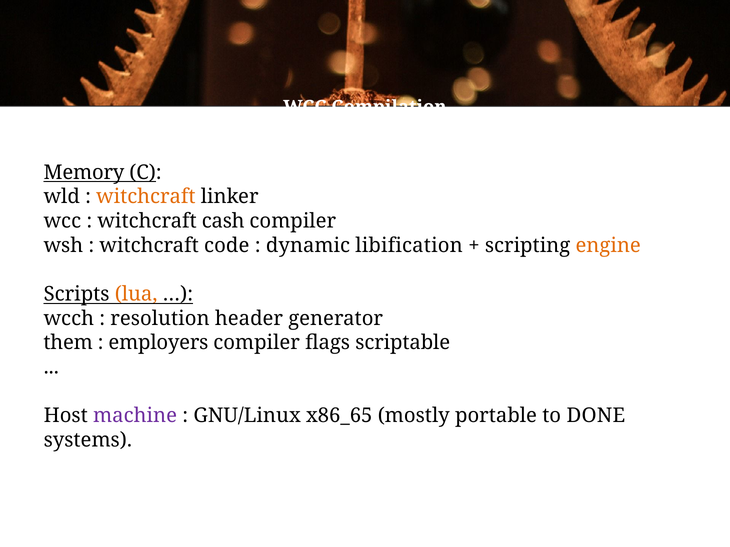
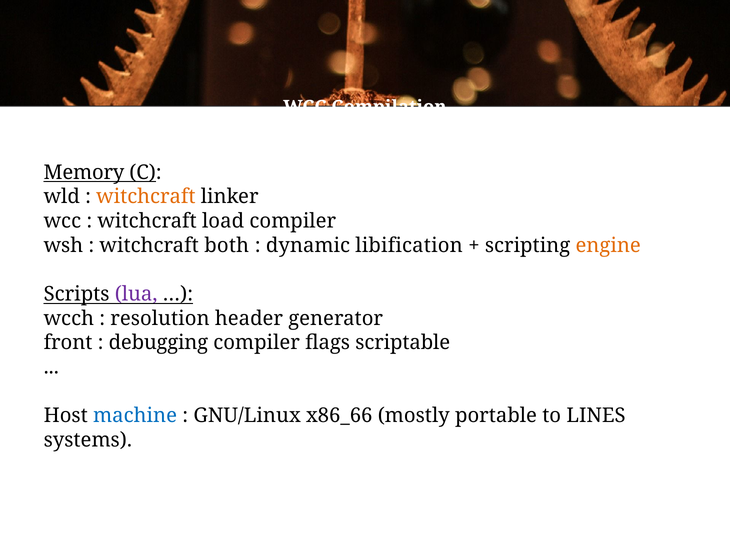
cash: cash -> load (223, 221)
code: code -> both (227, 246)
lua colour: orange -> purple (136, 294)
them: them -> front (68, 343)
employers: employers -> debugging (158, 343)
machine colour: purple -> blue (135, 416)
x86_65: x86_65 -> x86_66 (339, 416)
DONE: DONE -> LINES (596, 416)
